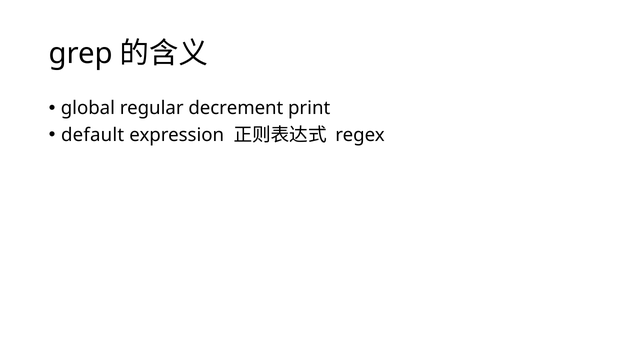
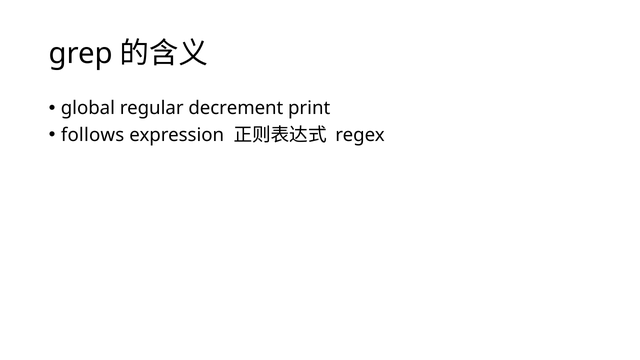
default: default -> follows (93, 135)
